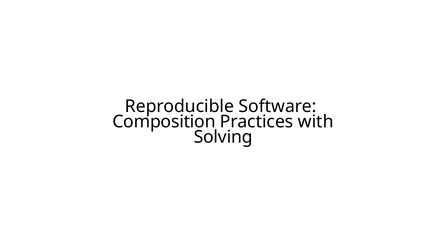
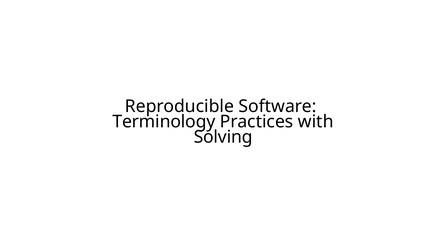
Composition: Composition -> Terminology (164, 122)
